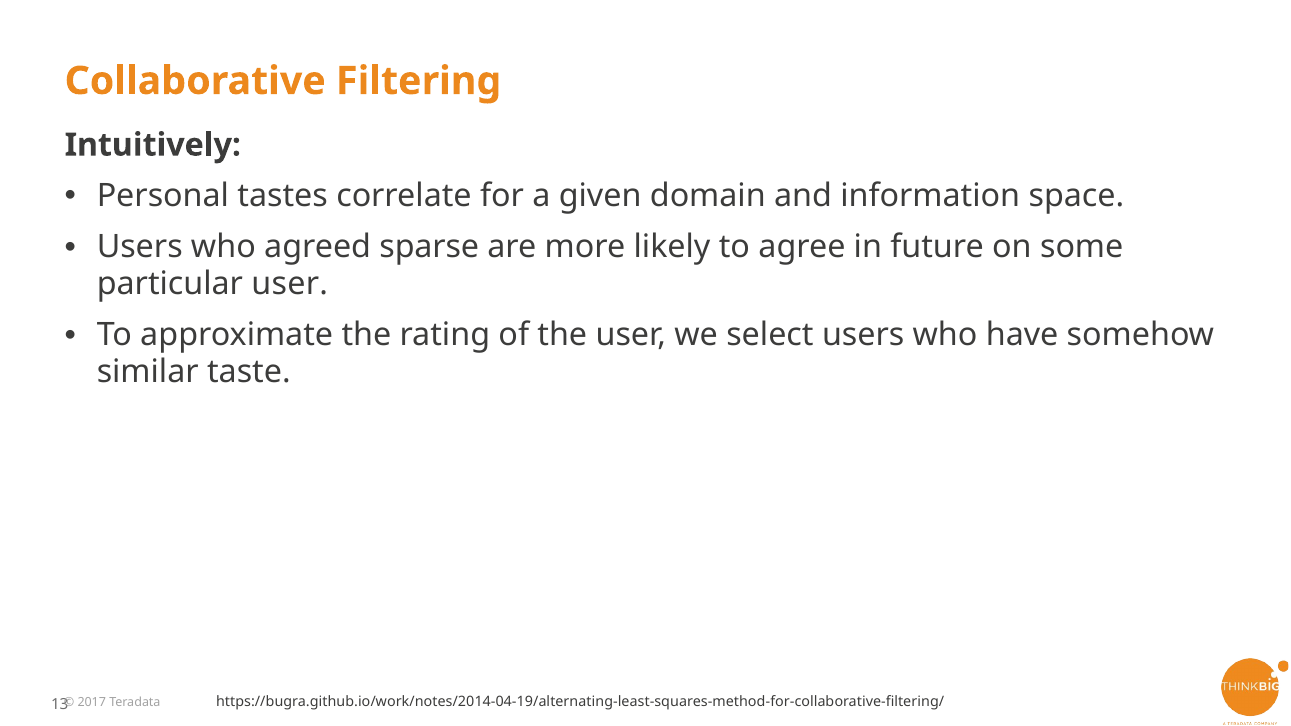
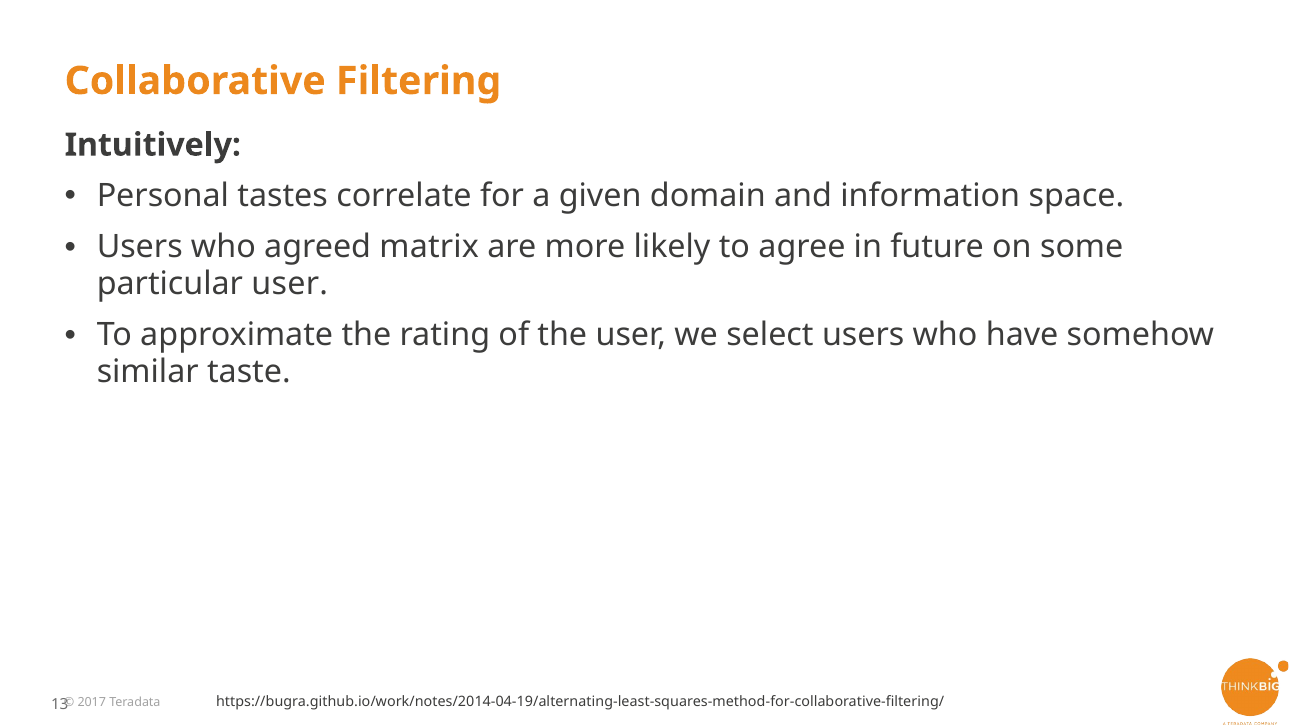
sparse: sparse -> matrix (429, 247)
